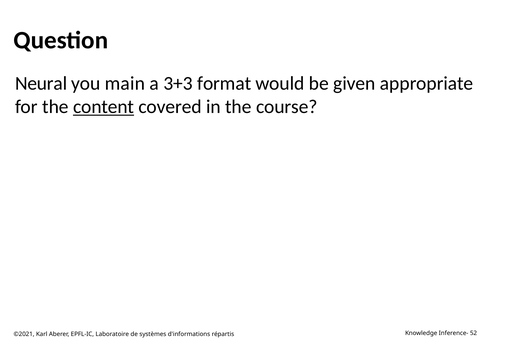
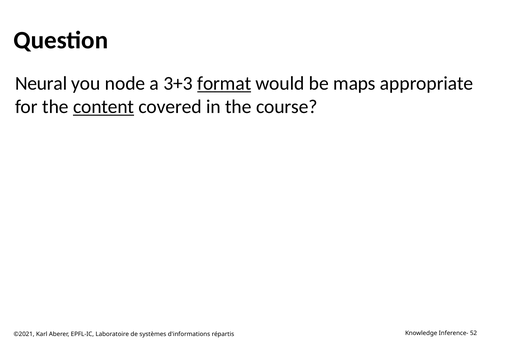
main: main -> node (125, 83)
format underline: none -> present (224, 83)
given: given -> maps (354, 83)
